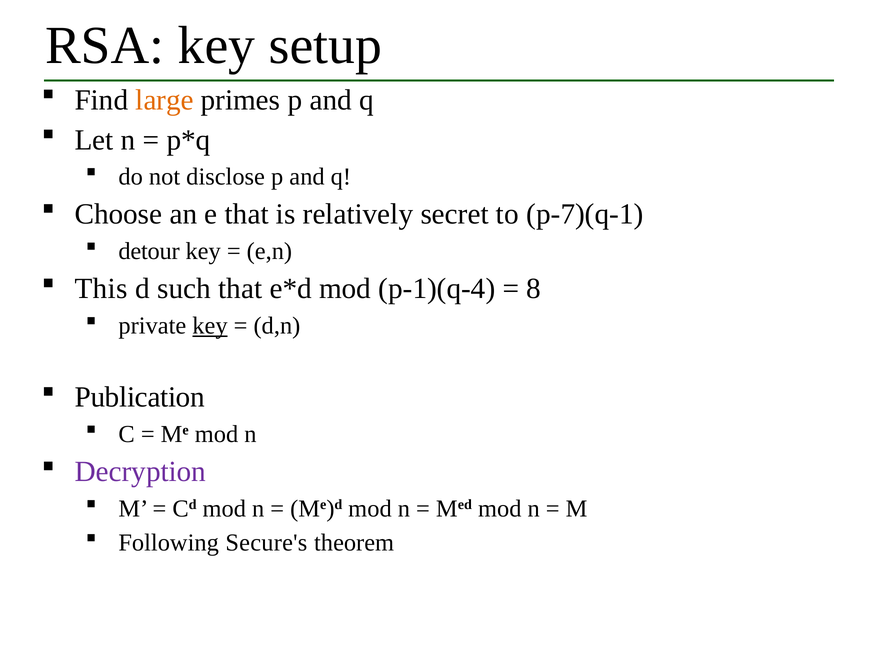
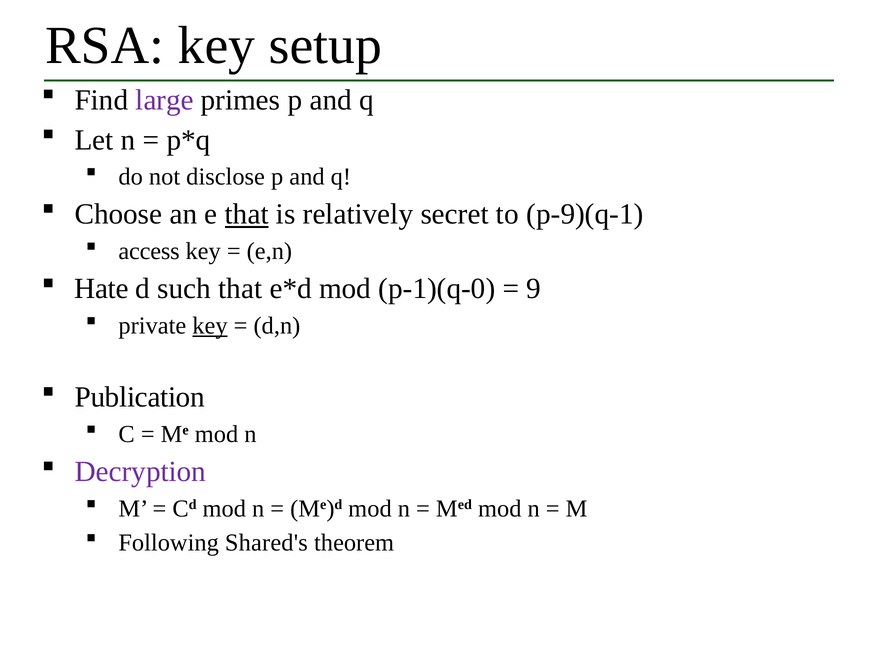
large colour: orange -> purple (165, 100)
that underline: none -> present (247, 215)
p-7)(q-1: p-7)(q-1 -> p-9)(q-1 (585, 215)
detour: detour -> access (149, 251)
This: This -> Hate (102, 289)
p-1)(q-4: p-1)(q-4 -> p-1)(q-0 (437, 289)
8: 8 -> 9 (534, 289)
Secure's: Secure's -> Shared's (266, 543)
